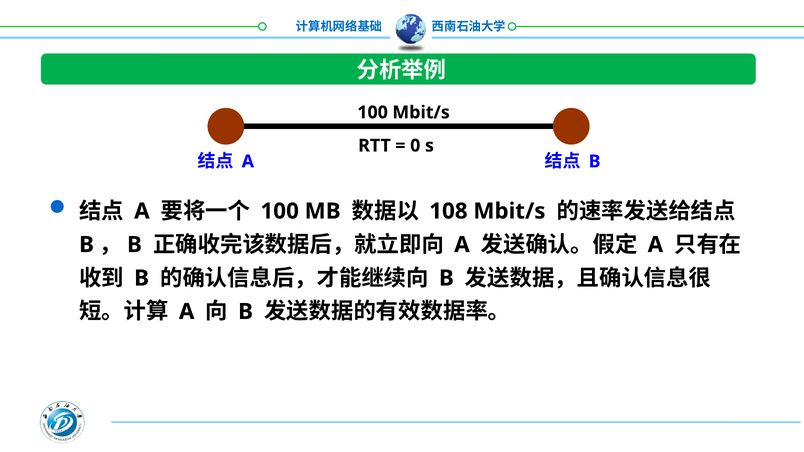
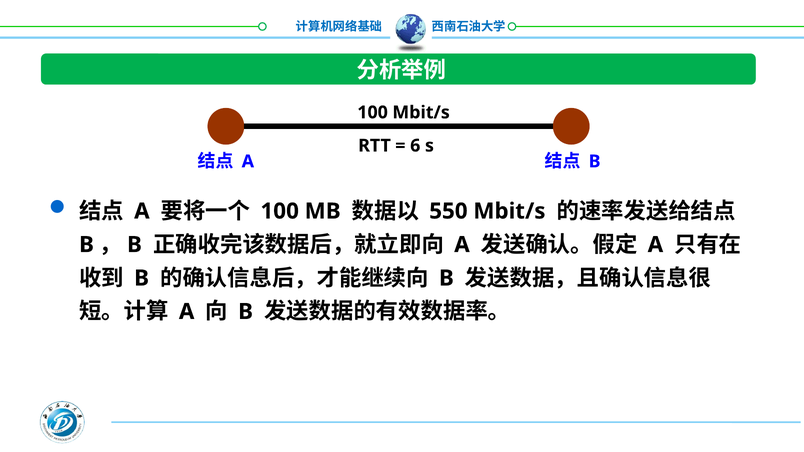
0: 0 -> 6 (415, 146)
108: 108 -> 550 (448, 211)
